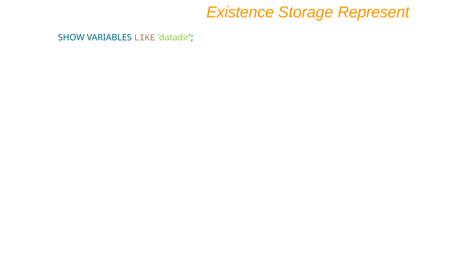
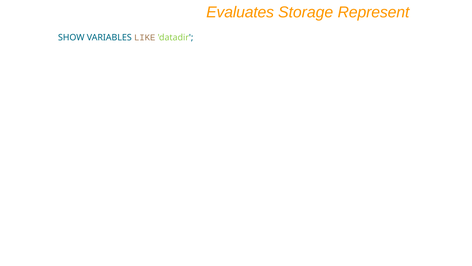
Existence: Existence -> Evaluates (240, 12)
